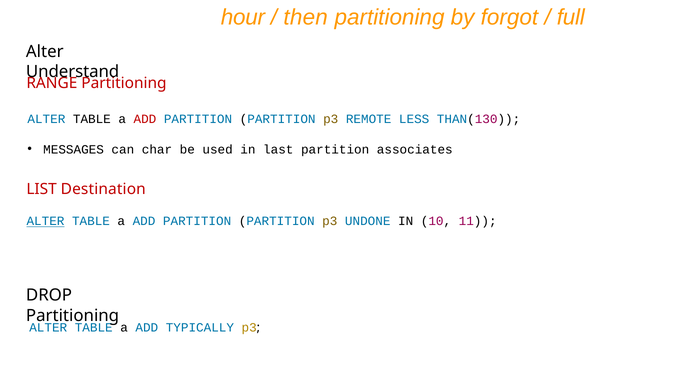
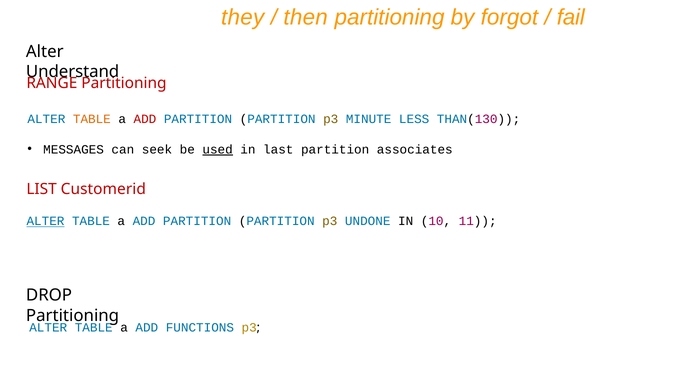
hour: hour -> they (243, 18)
full: full -> fail (571, 18)
TABLE colour: black -> orange (92, 119)
REMOTE: REMOTE -> MINUTE (369, 119)
char: char -> seek (157, 150)
used underline: none -> present (218, 150)
Destination: Destination -> Customerid (103, 189)
TYPICALLY: TYPICALLY -> FUNCTIONS (200, 328)
